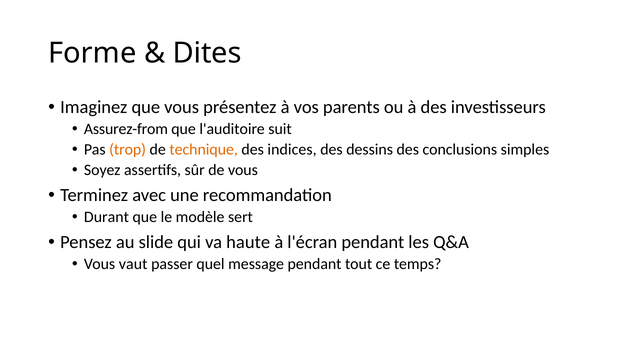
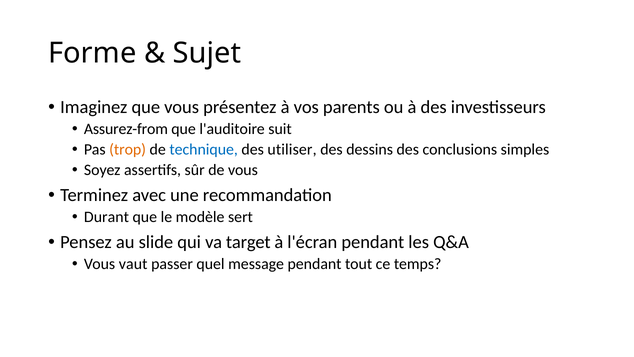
Dites: Dites -> Sujet (207, 53)
technique colour: orange -> blue (204, 149)
indices: indices -> utiliser (292, 149)
haute: haute -> target (248, 242)
